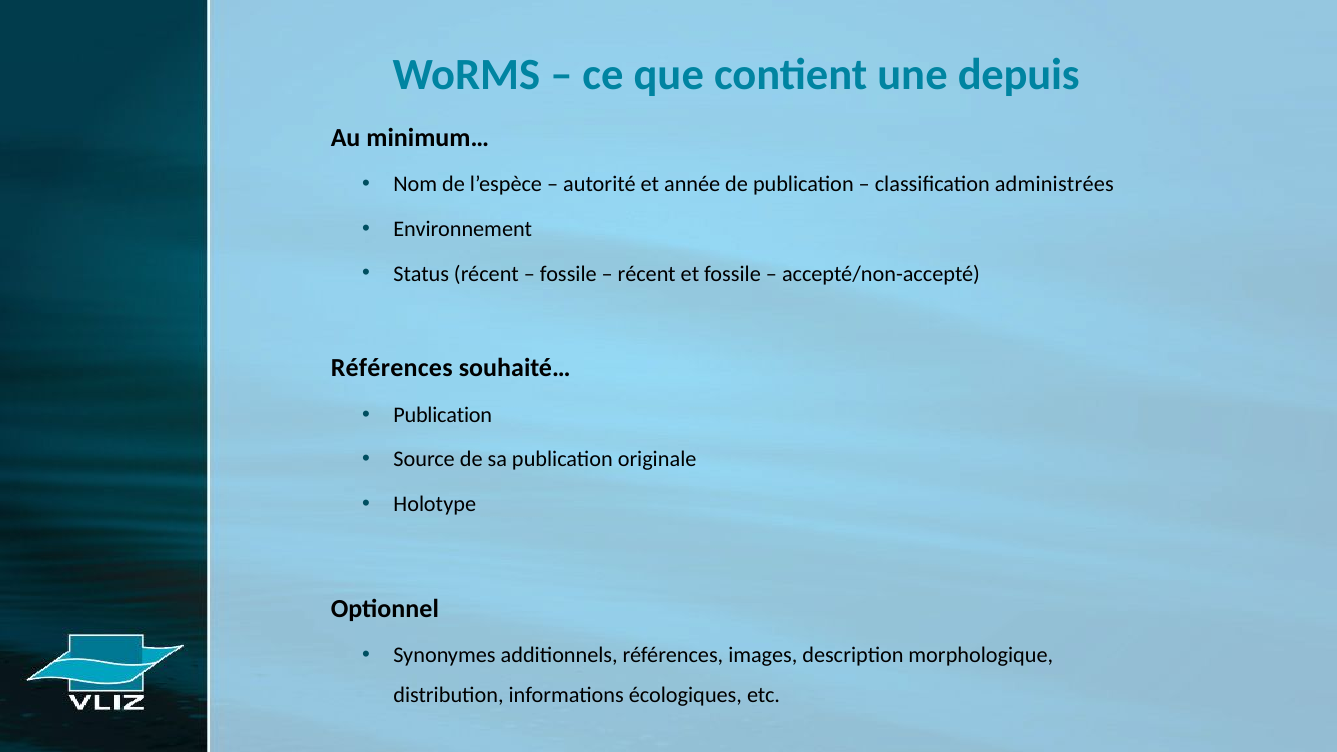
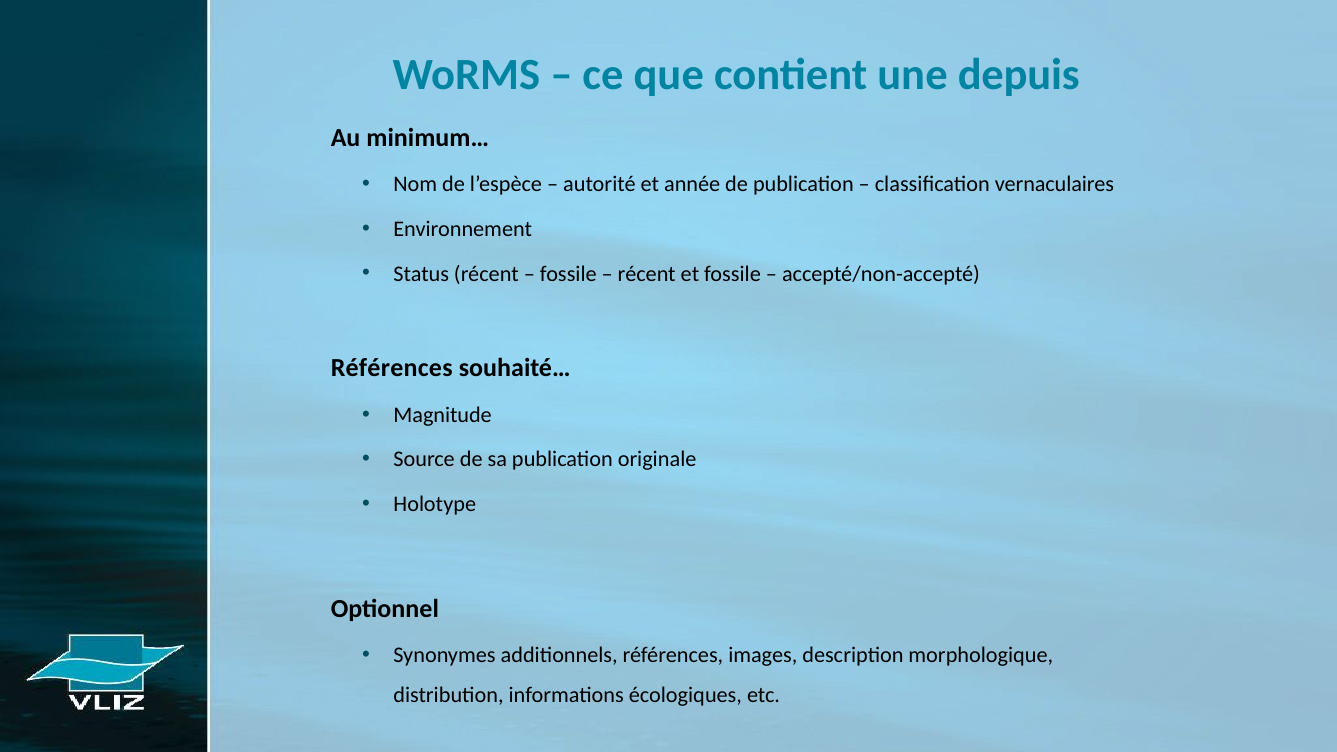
administrées: administrées -> vernaculaires (1054, 185)
Publication: Publication -> Magnitude (443, 415)
